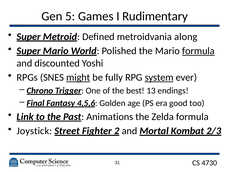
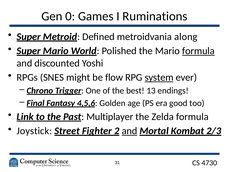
5: 5 -> 0 (70, 16)
Rudimentary: Rudimentary -> Ruminations (155, 16)
might underline: present -> none (78, 77)
fully: fully -> flow (114, 77)
Animations: Animations -> Multiplayer (110, 117)
and underline: none -> present (129, 131)
